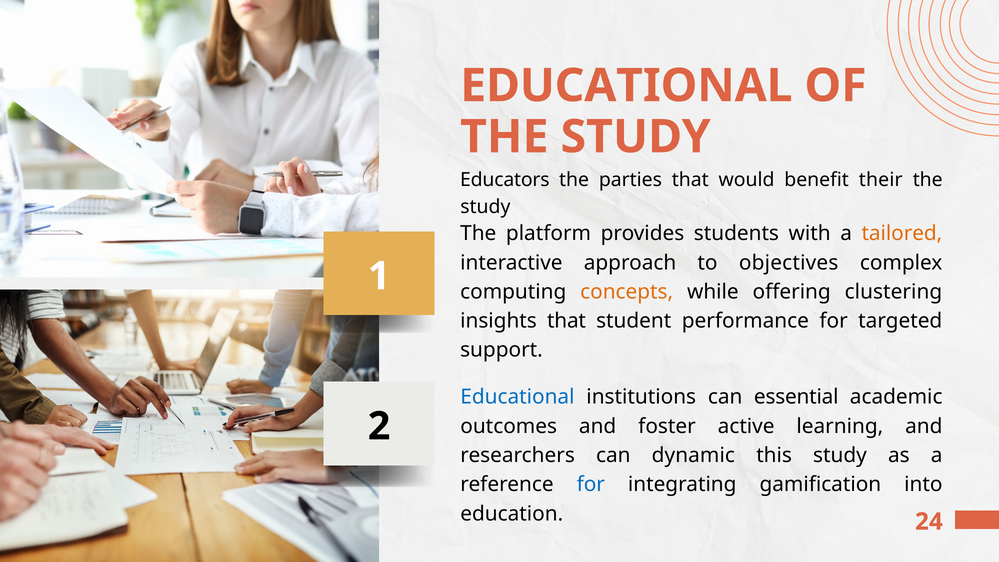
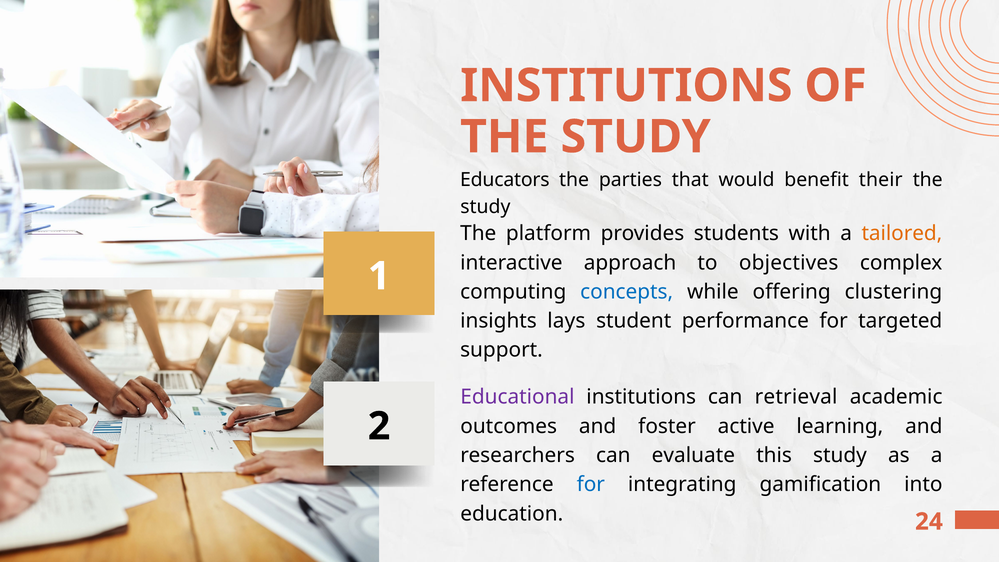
EDUCATIONAL: EDUCATIONAL -> INSTITUTIONS (626, 86)
concepts colour: orange -> blue (627, 292)
insights that: that -> lays (566, 321)
Educational colour: blue -> purple (517, 397)
essential: essential -> retrieval (796, 397)
dynamic: dynamic -> evaluate (693, 455)
